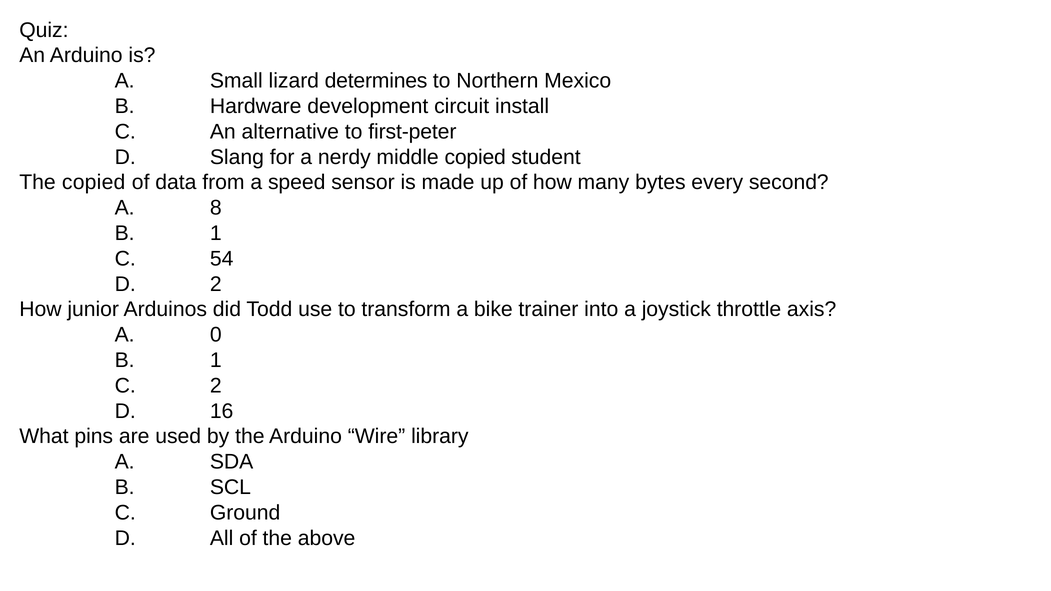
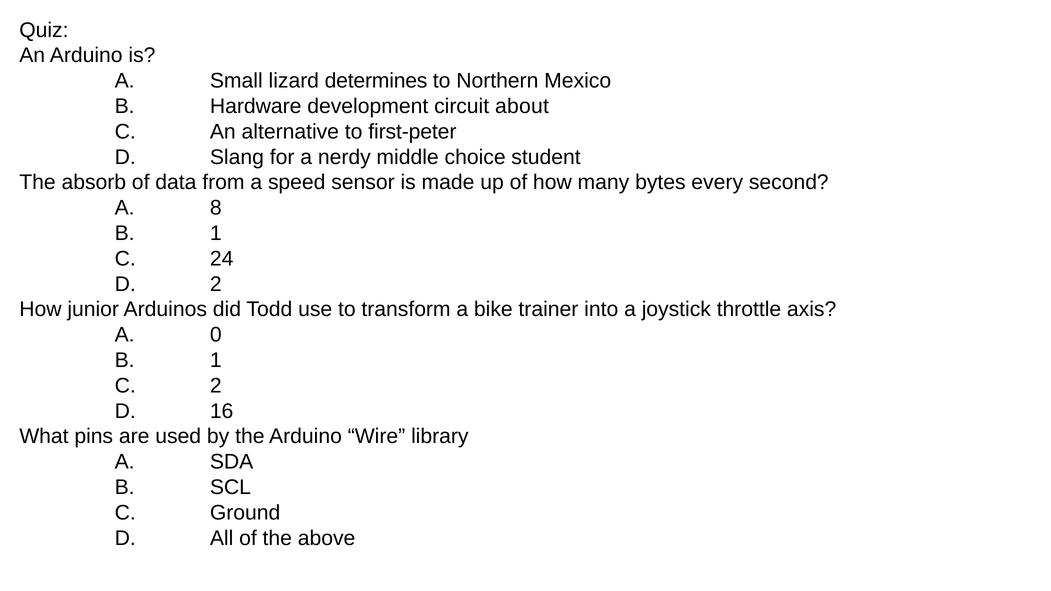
install: install -> about (522, 106)
middle copied: copied -> choice (475, 157)
The copied: copied -> absorb (94, 183)
54: 54 -> 24 (222, 259)
